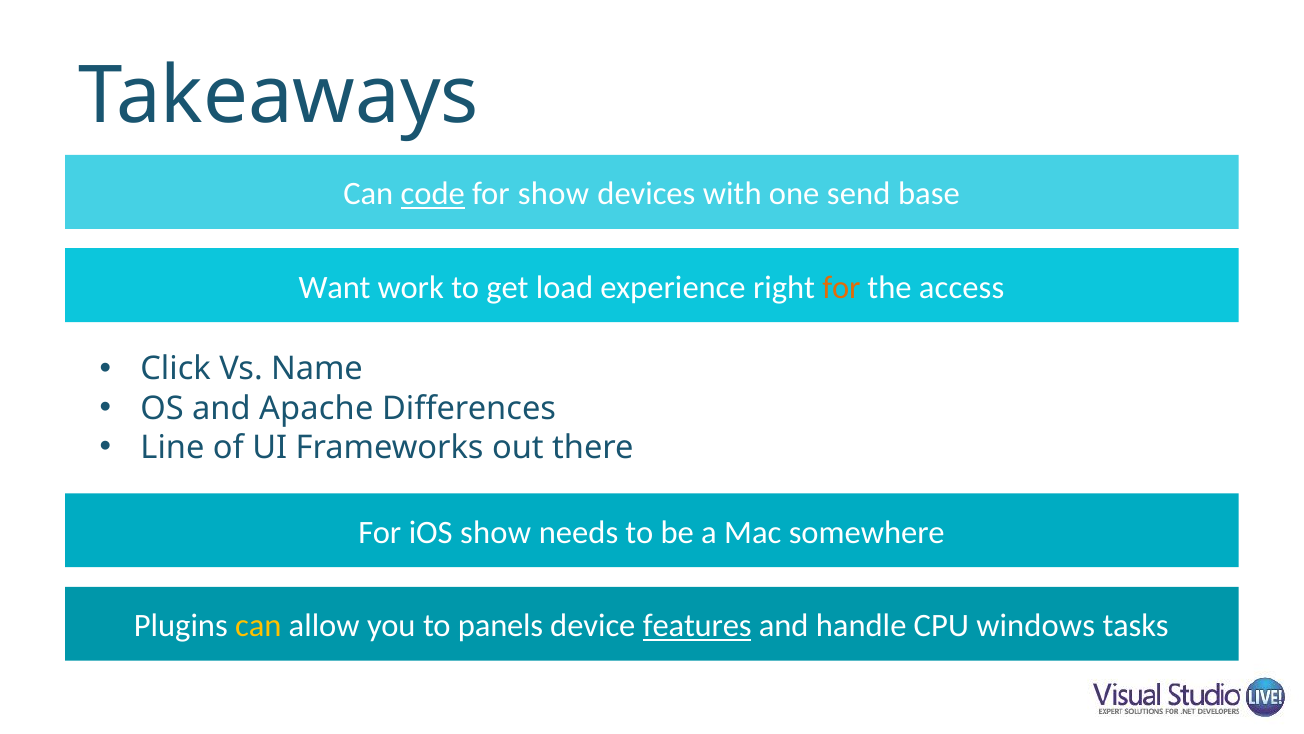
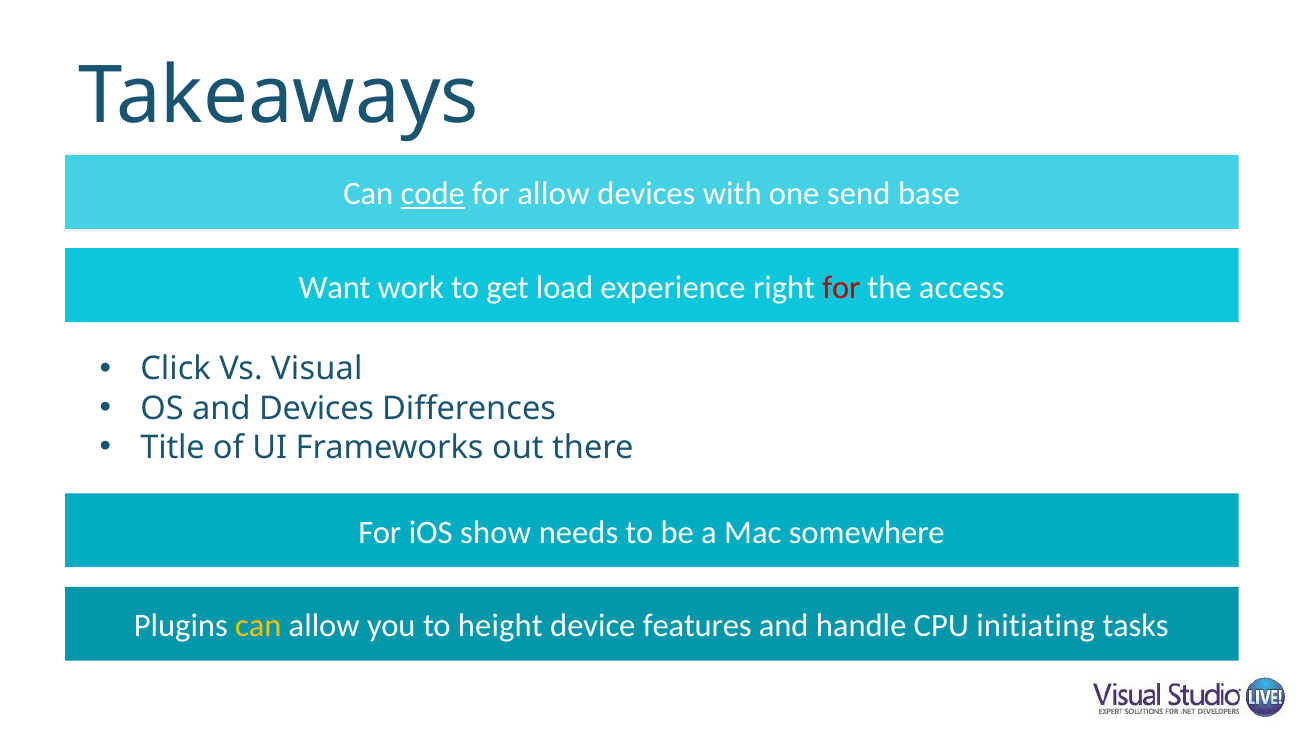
for show: show -> allow (553, 194)
for colour: orange -> red (841, 287)
Name: Name -> Visual (317, 369)
and Apache: Apache -> Devices (316, 408)
Line: Line -> Title (173, 447)
panels: panels -> height (500, 626)
features underline: present -> none (697, 626)
windows: windows -> initiating (1036, 626)
